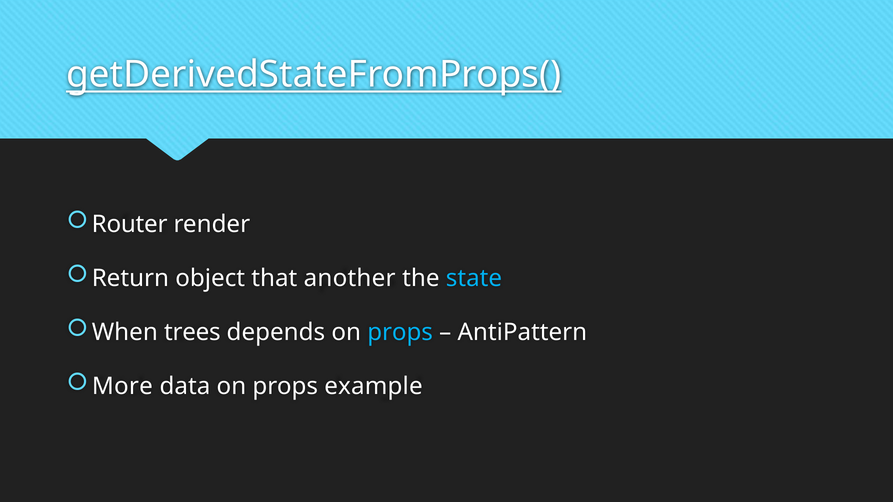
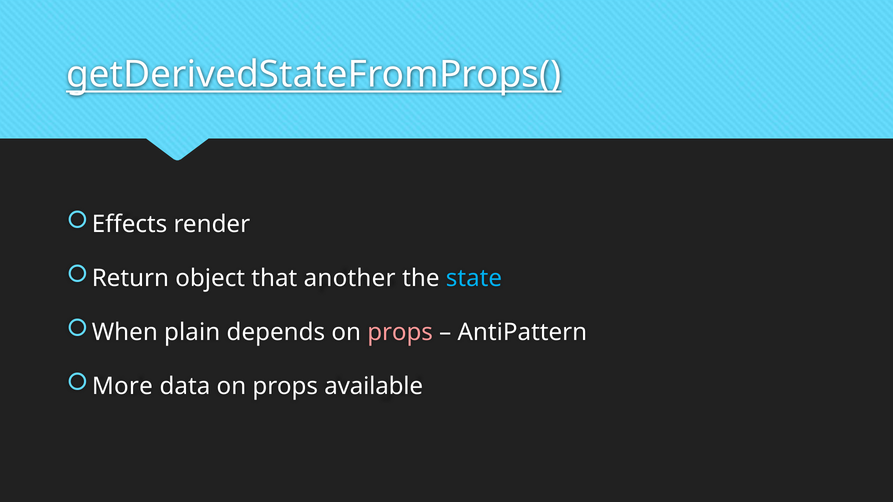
Router: Router -> Effects (130, 225)
trees: trees -> plain (192, 333)
props colour: light blue -> pink (400, 333)
example: example -> available (374, 387)
